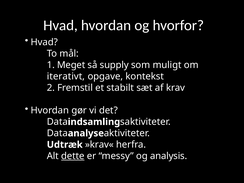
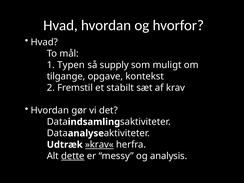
Meget: Meget -> Typen (71, 65)
iterativt: iterativt -> tilgange (66, 76)
»krav« underline: none -> present (99, 145)
